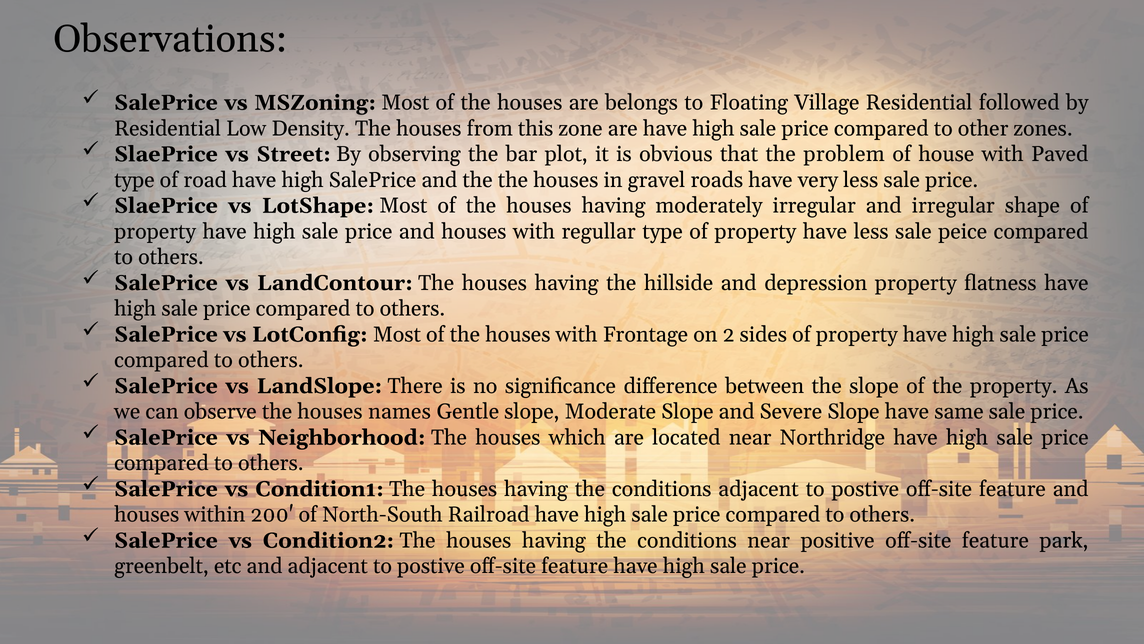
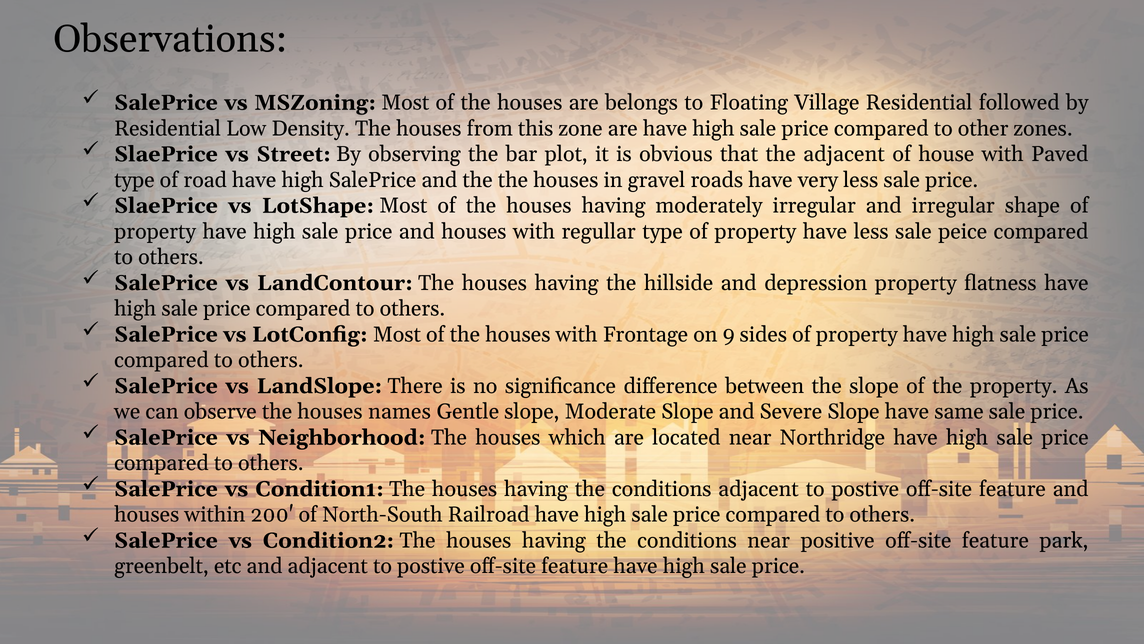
the problem: problem -> adjacent (844, 154)
2: 2 -> 9 (729, 334)
